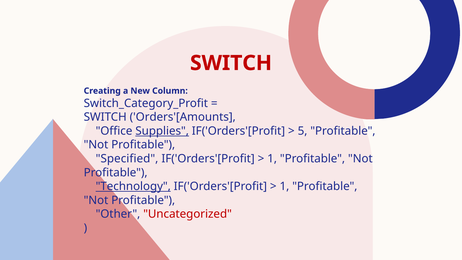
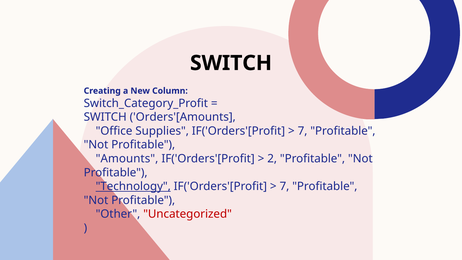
SWITCH colour: red -> black (231, 63)
Supplies underline: present -> none (162, 131)
5: 5 -> 7 (303, 131)
Specified: Specified -> Amounts (127, 159)
1: 1 -> 2 (272, 159)
1: 1 -> 7 (284, 186)
